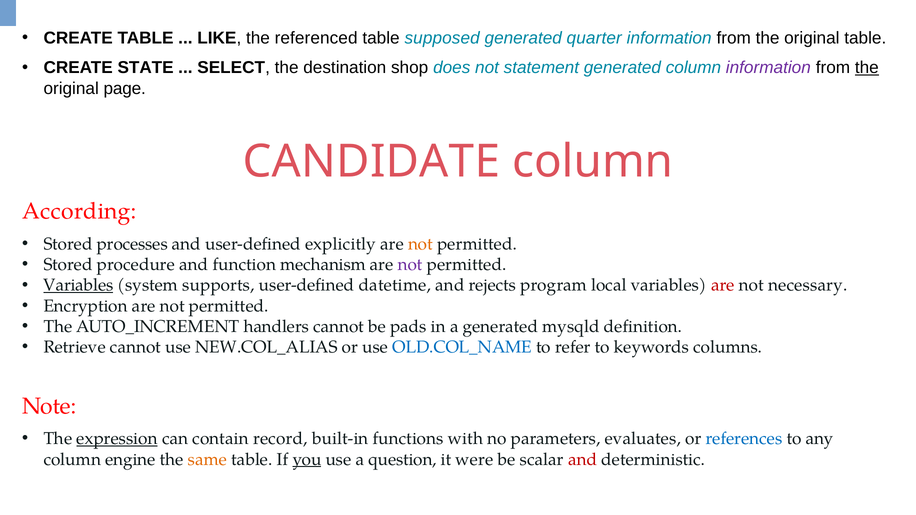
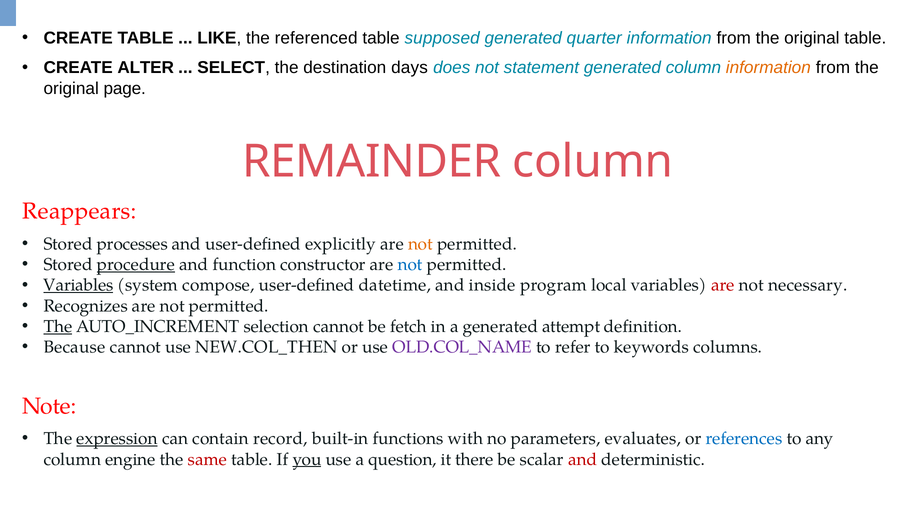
STATE: STATE -> ALTER (146, 68)
shop: shop -> days (410, 68)
information colour: purple -> orange (768, 68)
the underline: present -> none (867, 68)
CANDIDATE: CANDIDATE -> REMAINDER (372, 162)
According: According -> Reappears (79, 211)
procedure underline: none -> present (136, 265)
mechanism: mechanism -> constructor (323, 265)
not colour: purple -> blue (410, 265)
supports: supports -> compose (218, 285)
rejects: rejects -> inside (492, 285)
Encryption: Encryption -> Recognizes (86, 306)
The underline: none -> present (58, 327)
handlers: handlers -> selection (276, 327)
pads: pads -> fetch (408, 327)
mysqld: mysqld -> attempt (571, 327)
Retrieve: Retrieve -> Because (75, 347)
NEW.COL_ALIAS: NEW.COL_ALIAS -> NEW.COL_THEN (266, 347)
OLD.COL_NAME colour: blue -> purple (462, 347)
same colour: orange -> red (208, 460)
were: were -> there (475, 460)
